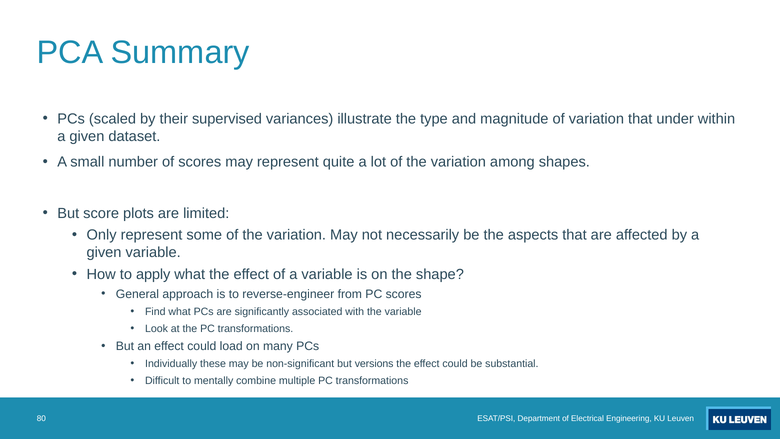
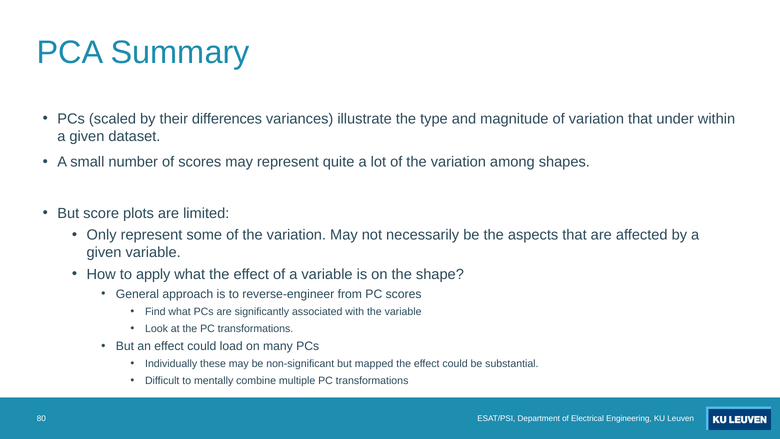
supervised: supervised -> differences (227, 119)
versions: versions -> mapped (374, 364)
